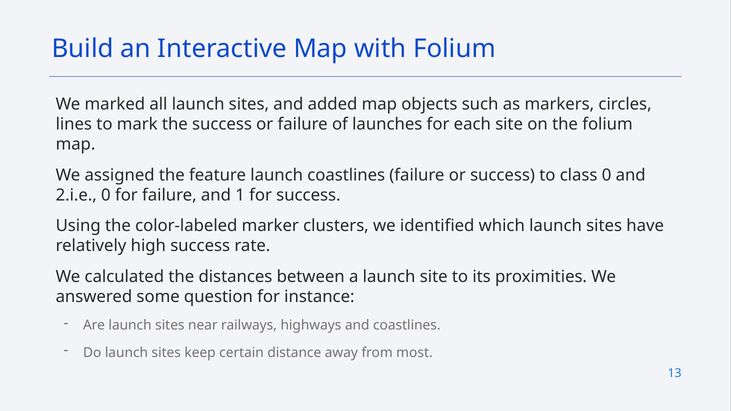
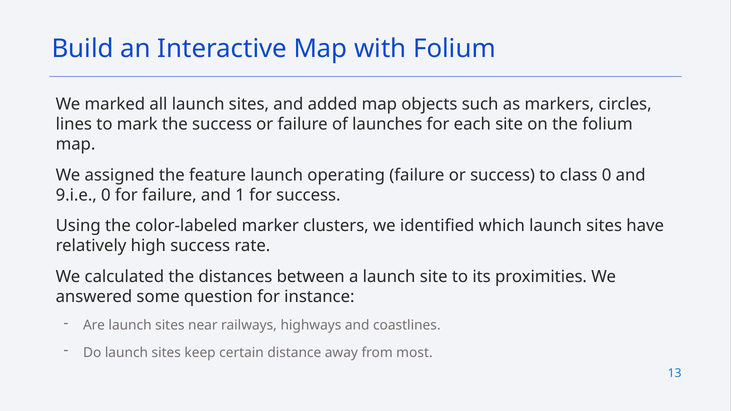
launch coastlines: coastlines -> operating (346, 175)
2.i.e: 2.i.e -> 9.i.e (76, 195)
